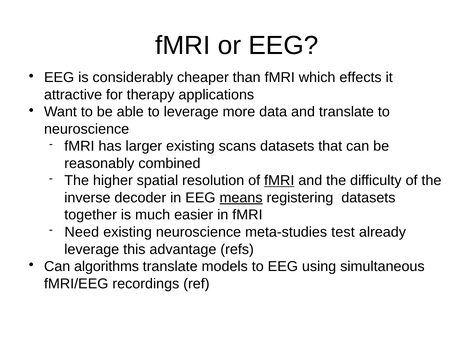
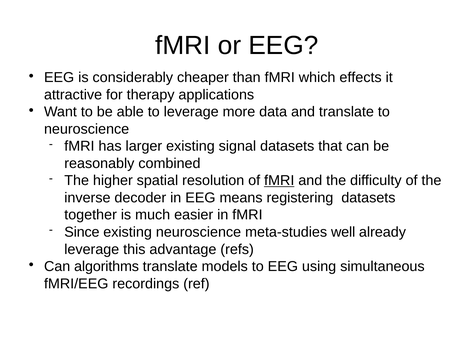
scans: scans -> signal (237, 146)
means underline: present -> none (241, 198)
Need: Need -> Since (82, 232)
test: test -> well (343, 232)
